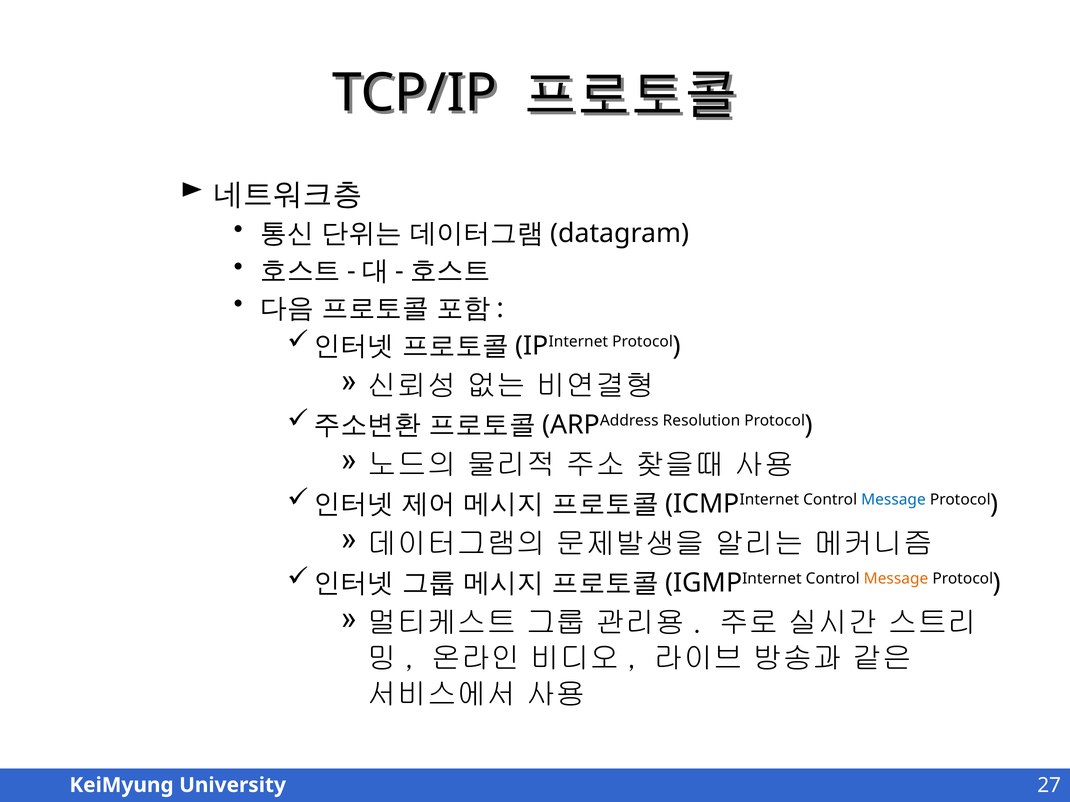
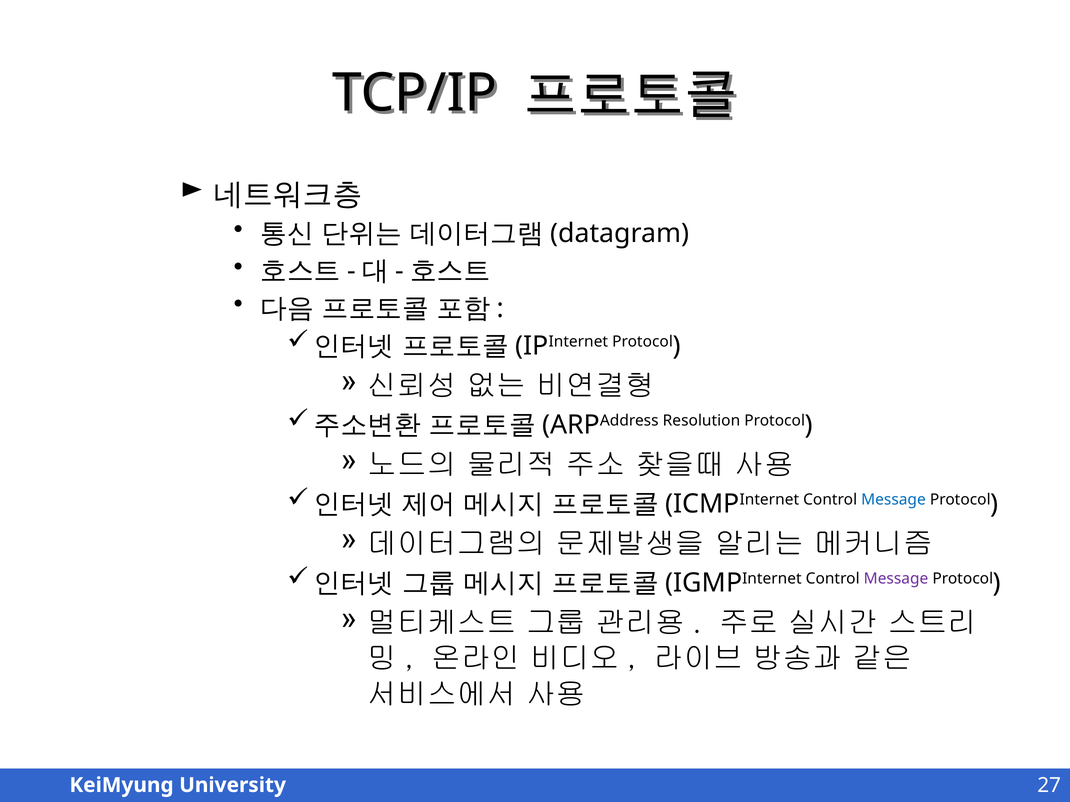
Message colour: orange -> purple (896, 579)
